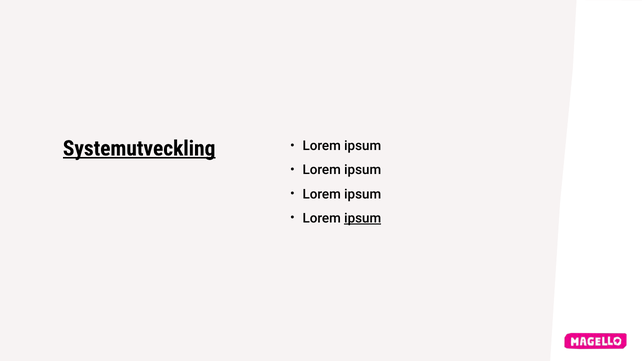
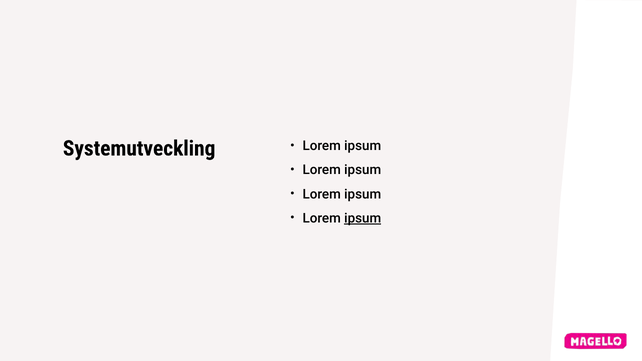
Systemutveckling underline: present -> none (139, 148)
